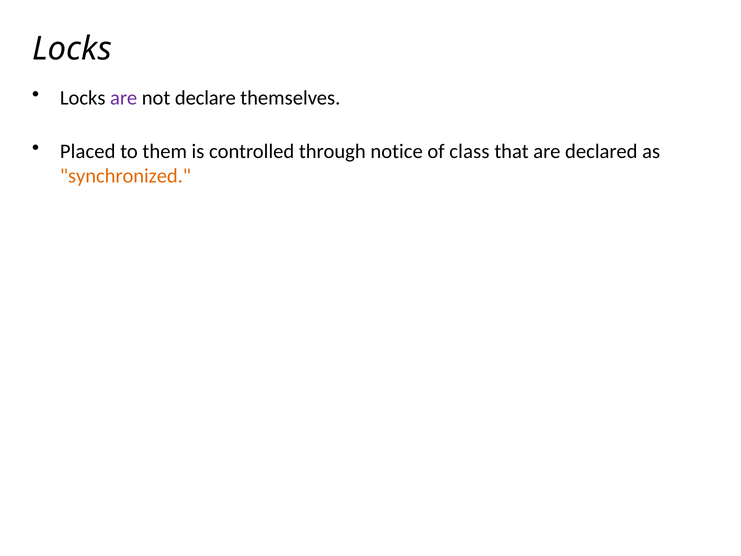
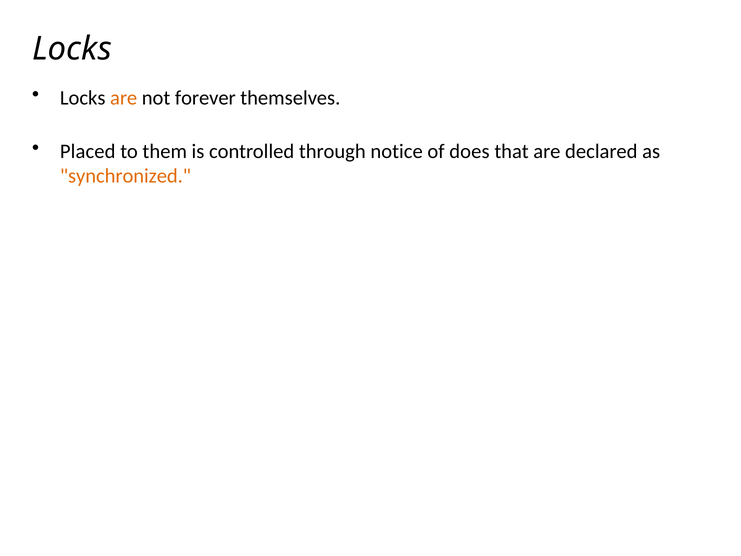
are colour: purple -> orange (124, 98)
declare: declare -> forever (205, 98)
class: class -> does (469, 151)
